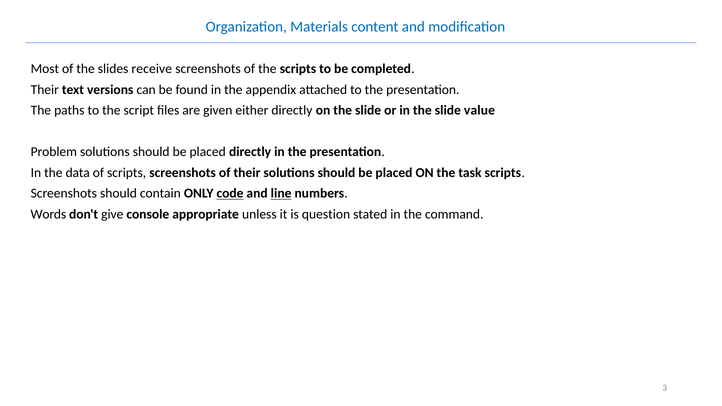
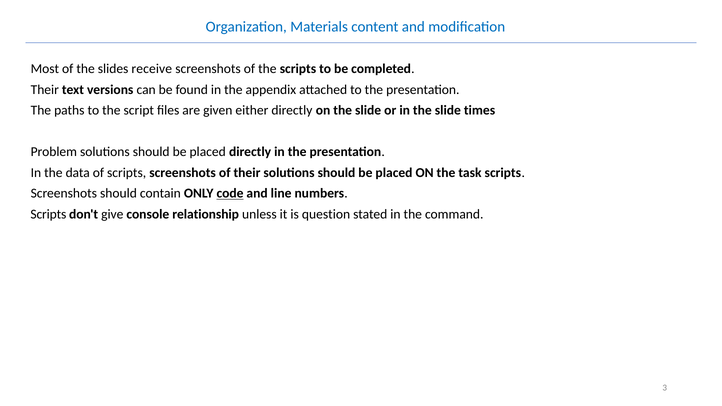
value: value -> times (480, 110)
line underline: present -> none (281, 193)
Words: Words -> Scripts (48, 214)
appropriate: appropriate -> relationship (206, 214)
